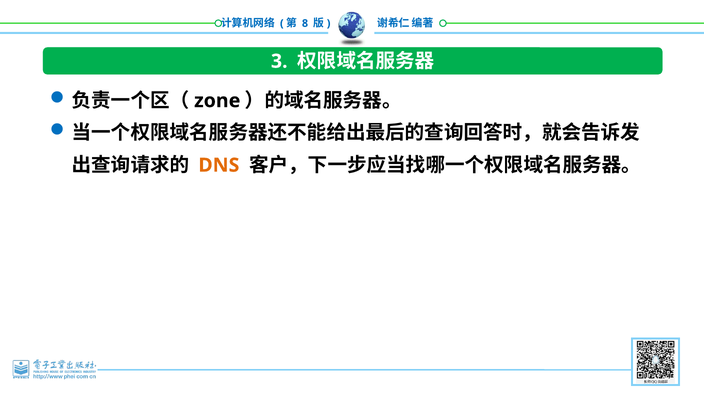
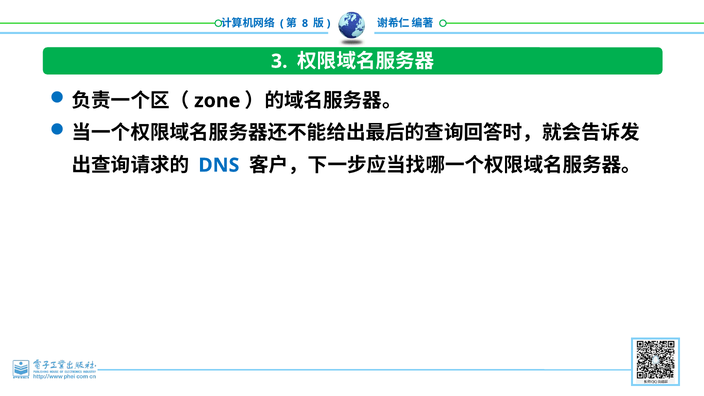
DNS colour: orange -> blue (219, 165)
